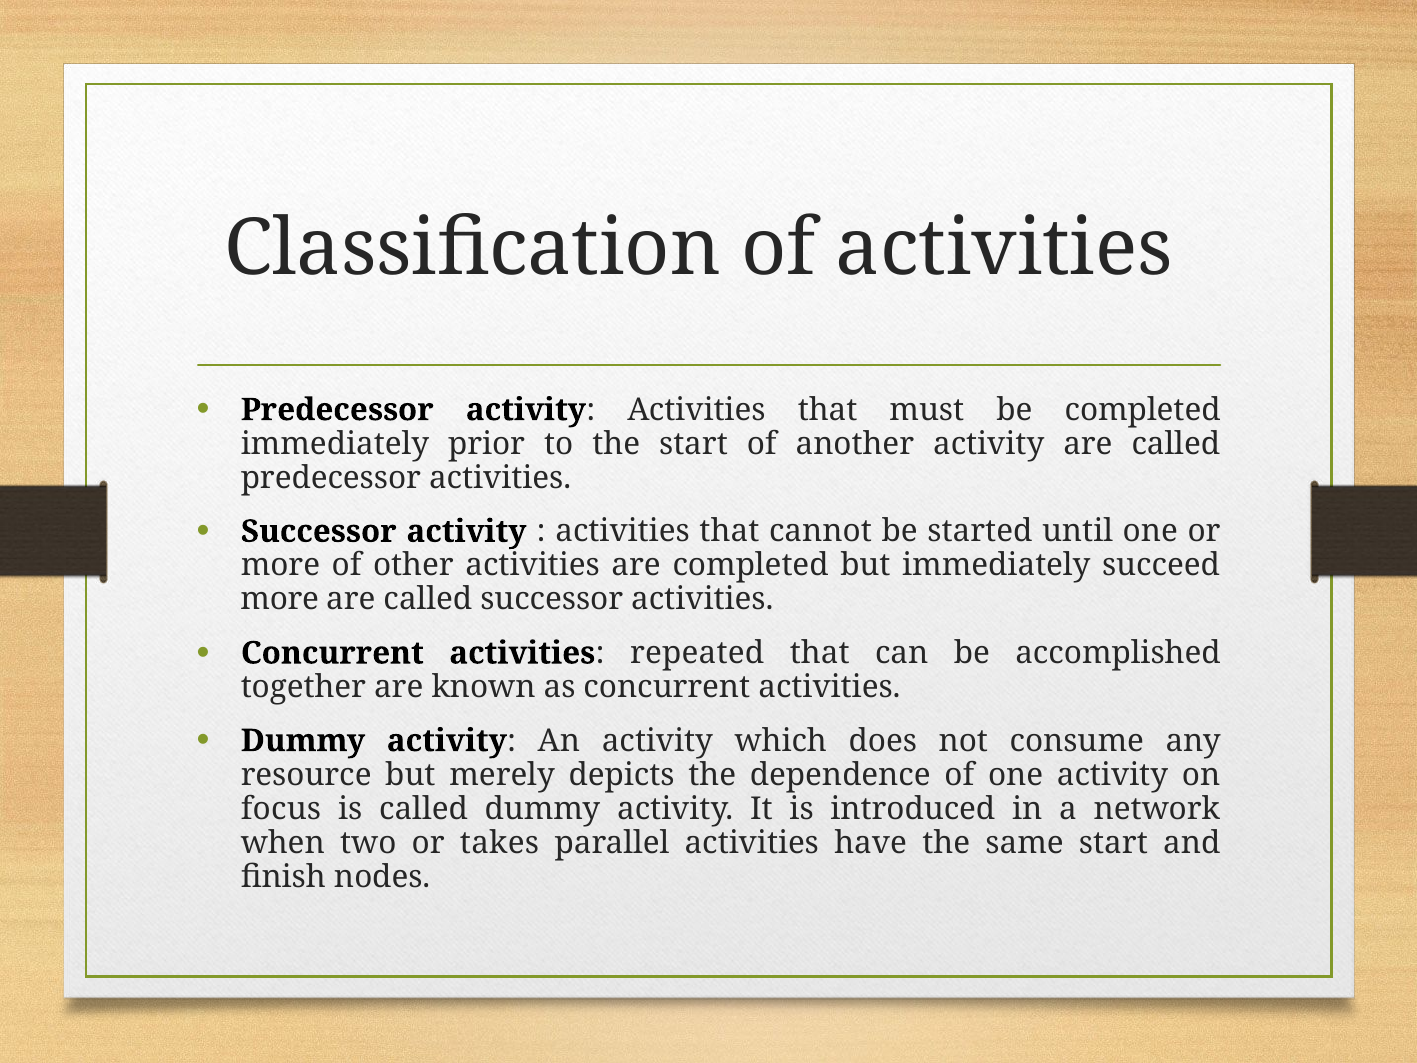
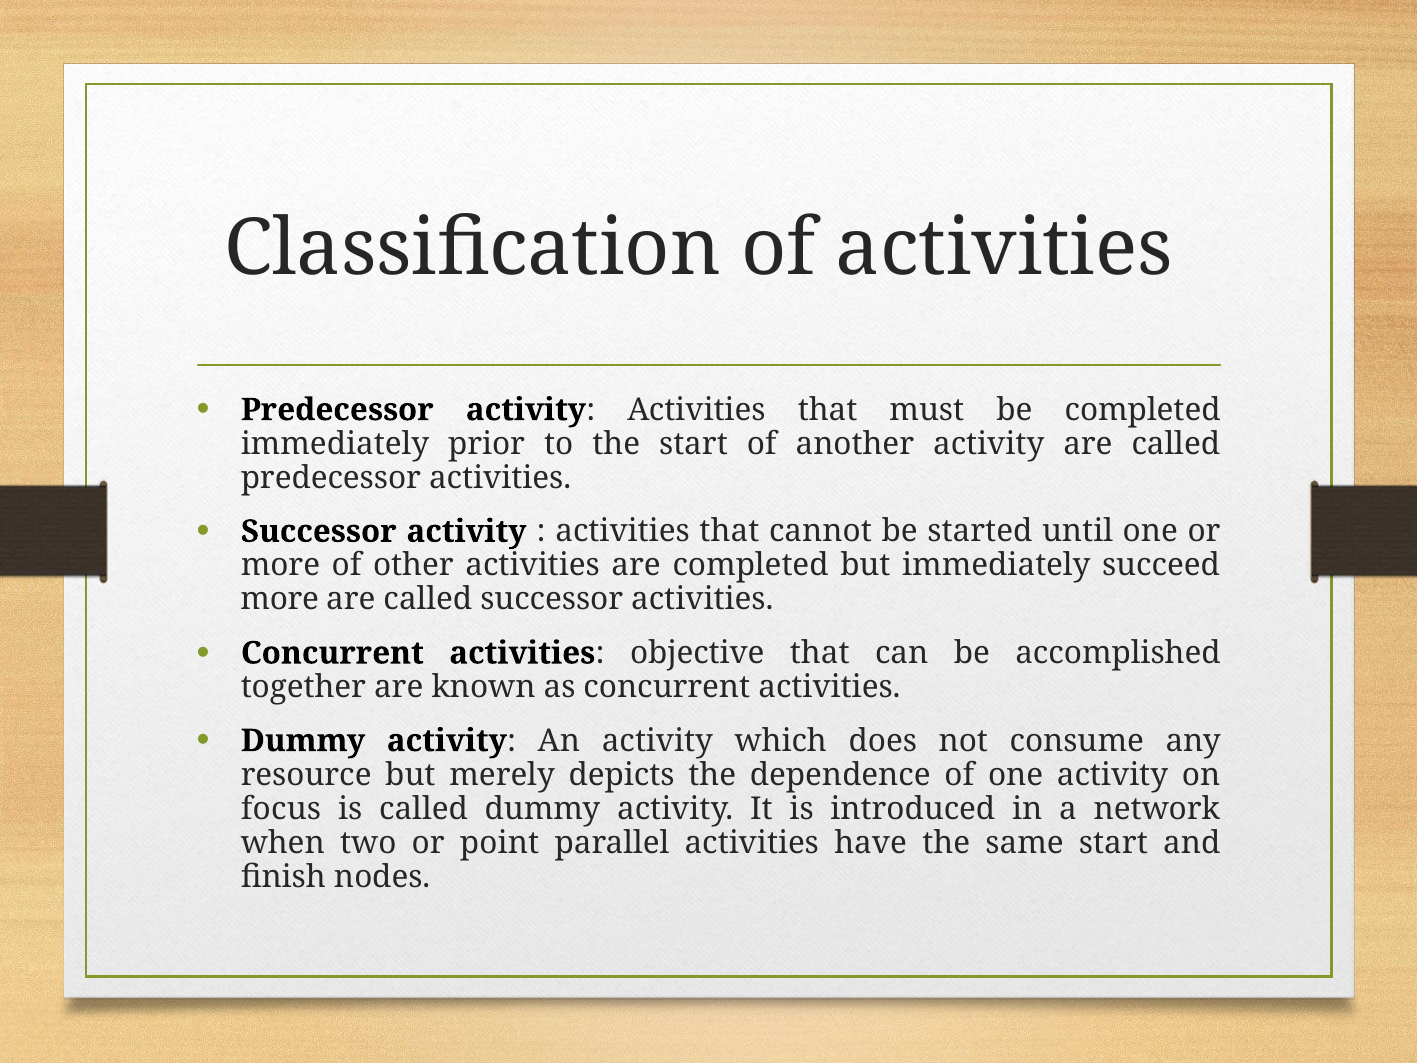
repeated: repeated -> objective (697, 653)
takes: takes -> point (500, 843)
